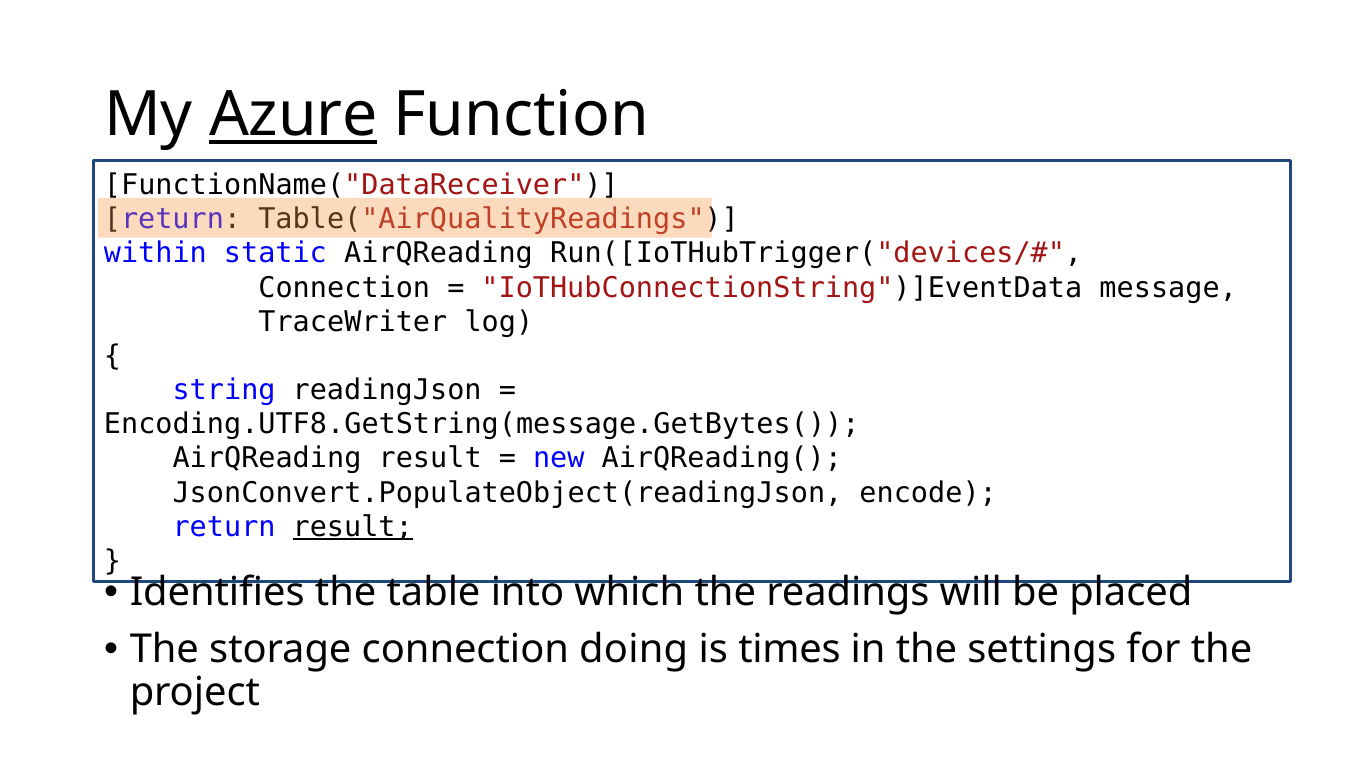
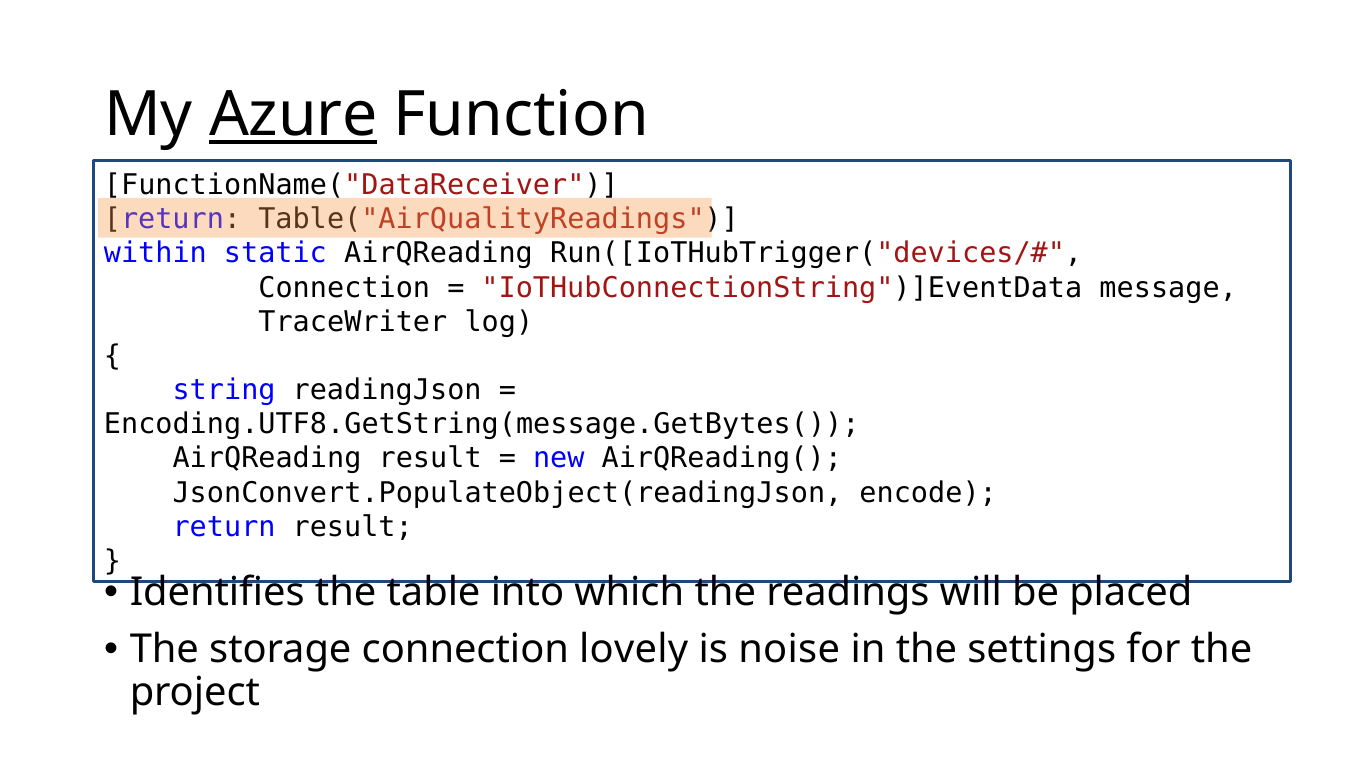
result underline: present -> none (353, 527)
doing: doing -> lovely (634, 649)
times: times -> noise (789, 649)
